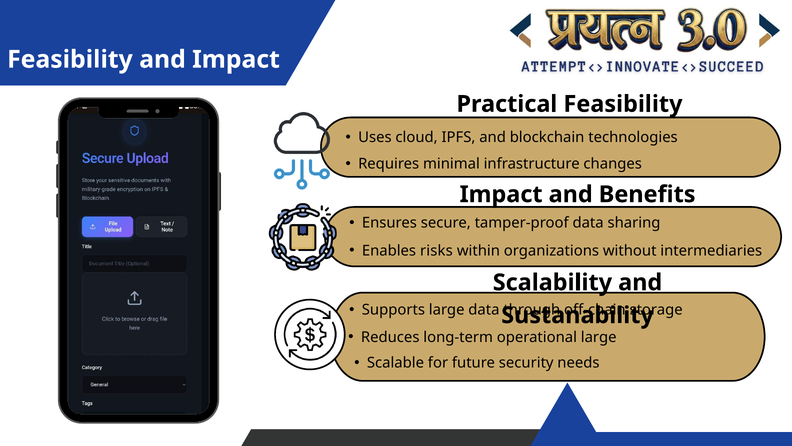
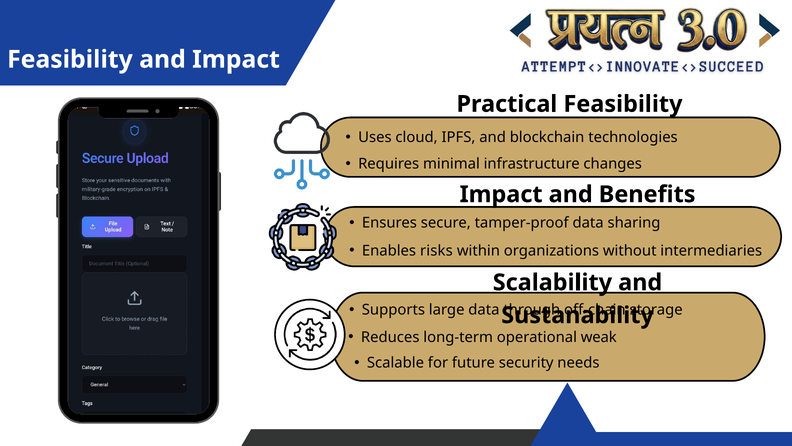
operational large: large -> weak (599, 337)
